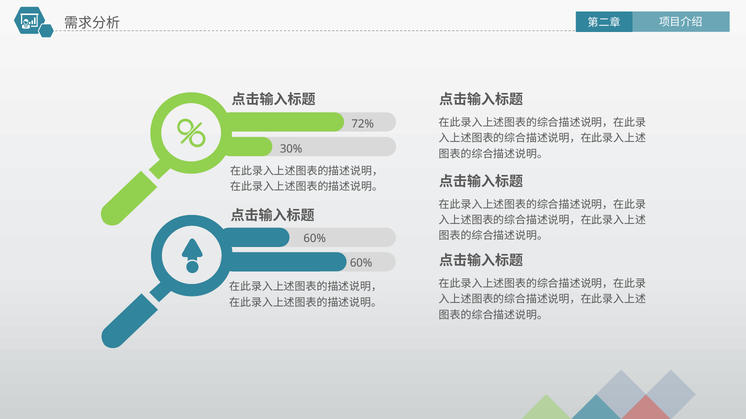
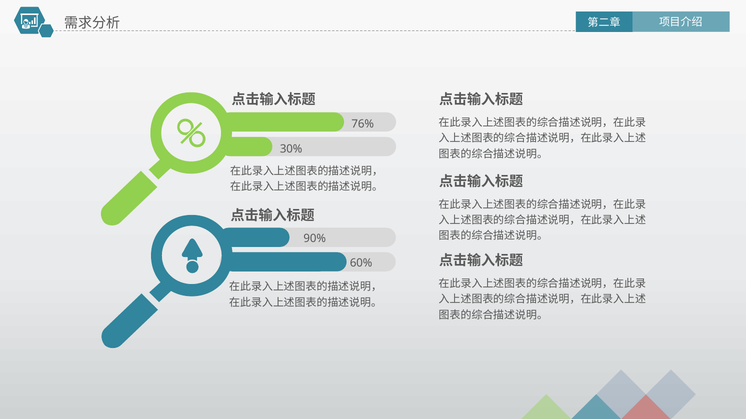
72%: 72% -> 76% (363, 124)
60%: 60% -> 90% (315, 239)
